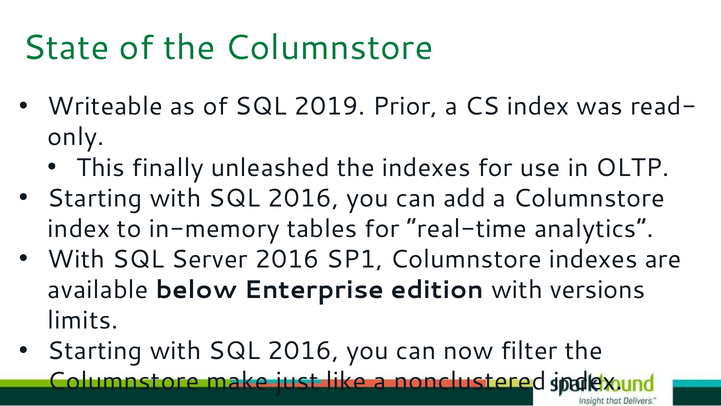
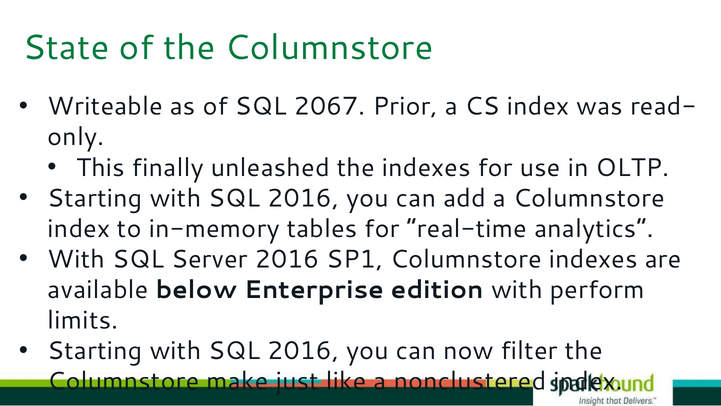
2019: 2019 -> 2067 (330, 106)
versions: versions -> perform (597, 290)
